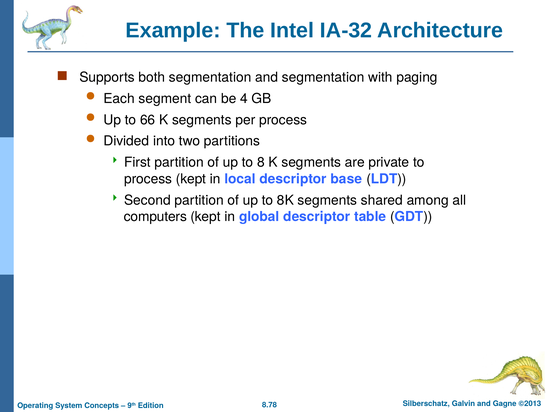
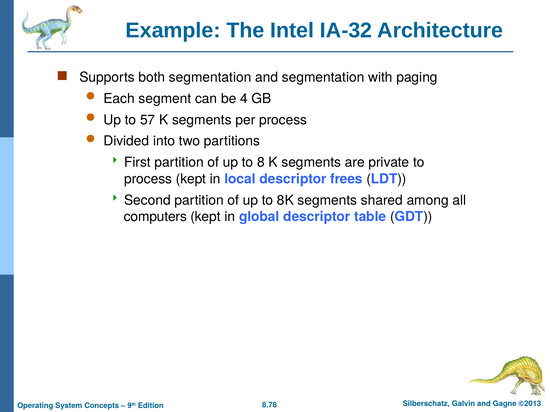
66: 66 -> 57 (148, 120)
base: base -> frees (346, 179)
